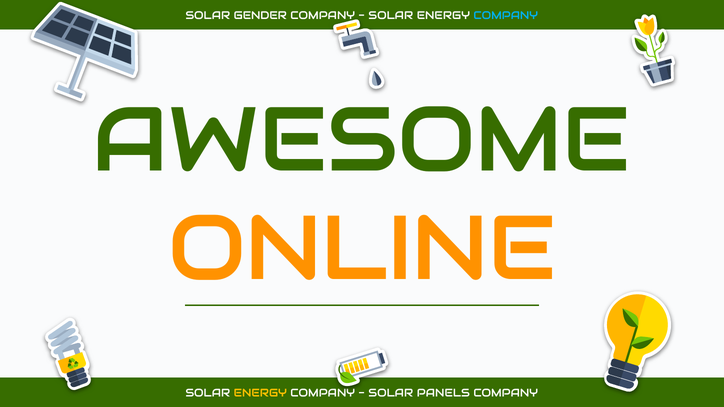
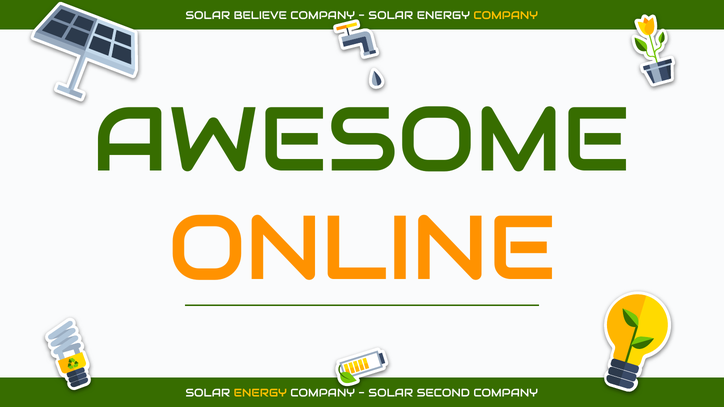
GENDER: GENDER -> BELIEVE (260, 15)
COMPANY colour: light blue -> yellow (506, 15)
PANELS: PANELS -> SECOND (443, 393)
